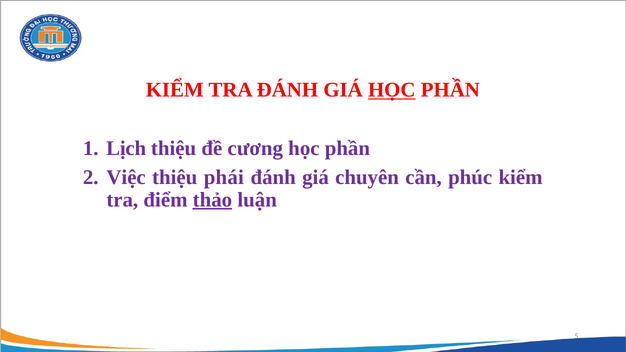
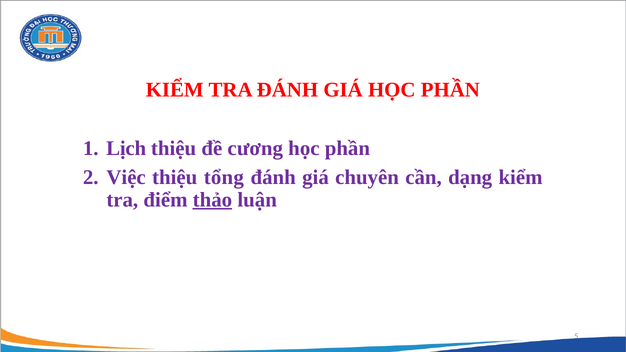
HỌC underline: present -> none (392, 90)
phái: phái -> tổng (224, 177)
phúc: phúc -> dạng (470, 177)
